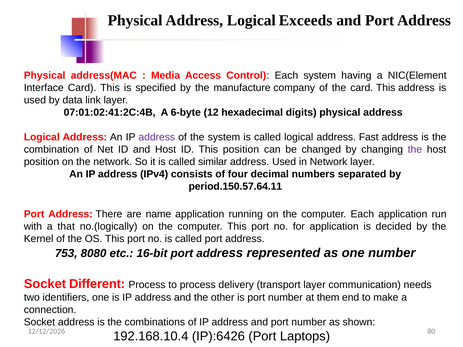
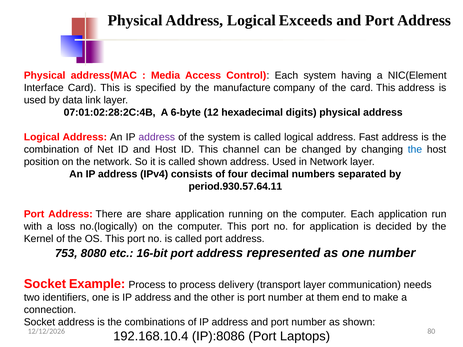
07:01:02:41:2C:4B: 07:01:02:41:2C:4B -> 07:01:02:28:2C:4B (110, 113)
This position: position -> channel (241, 150)
the colour: purple -> blue (415, 150)
called similar: similar -> shown (213, 162)
period.150.57.64.11: period.150.57.64.11 -> period.930.57.64.11 (235, 187)
name: name -> share (158, 214)
that: that -> loss (66, 227)
Different: Different -> Example (97, 284)
IP):6426: IP):6426 -> IP):8086 (218, 336)
